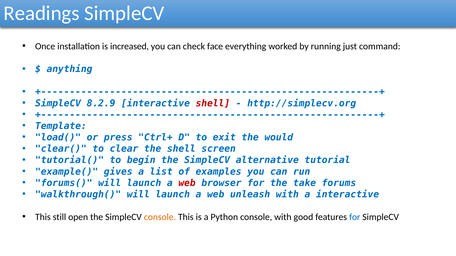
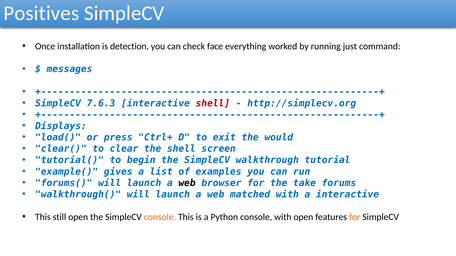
Readings: Readings -> Positives (41, 13)
increased: increased -> detection (129, 46)
anything: anything -> messages (70, 69)
8.2.9: 8.2.9 -> 7.6.3 (101, 103)
Template: Template -> Displays (61, 126)
alternative: alternative -> walkthrough (267, 160)
web colour: red -> black (187, 183)
unleash: unleash -> matched (250, 195)
with good: good -> open (303, 217)
for colour: blue -> orange (355, 217)
